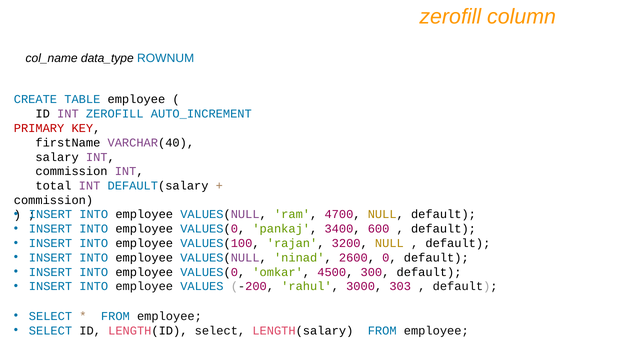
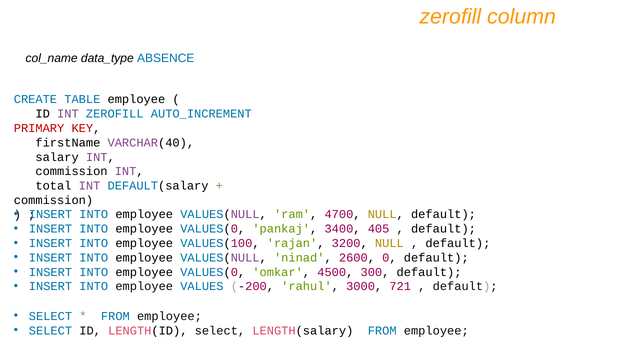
ROWNUM: ROWNUM -> ABSENCE (166, 58)
600: 600 -> 405 (379, 228)
303: 303 -> 721 (400, 286)
